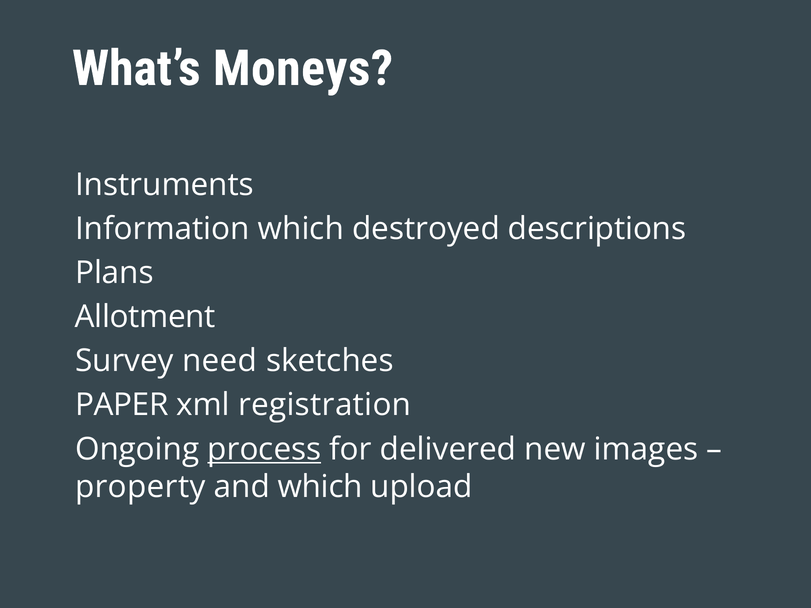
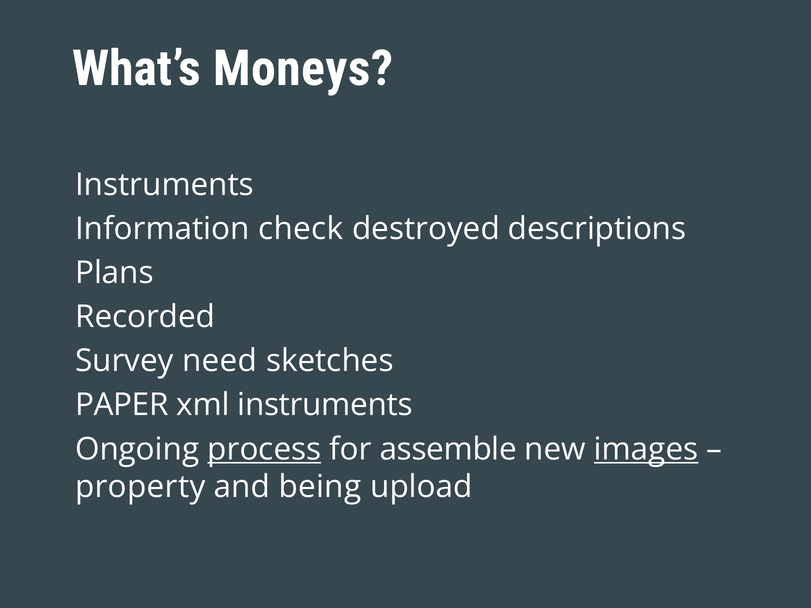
Information which: which -> check (301, 229)
Allotment: Allotment -> Recorded (145, 317)
xml registration: registration -> instruments (325, 405)
delivered: delivered -> assemble (448, 449)
images underline: none -> present (646, 449)
and which: which -> being (320, 487)
